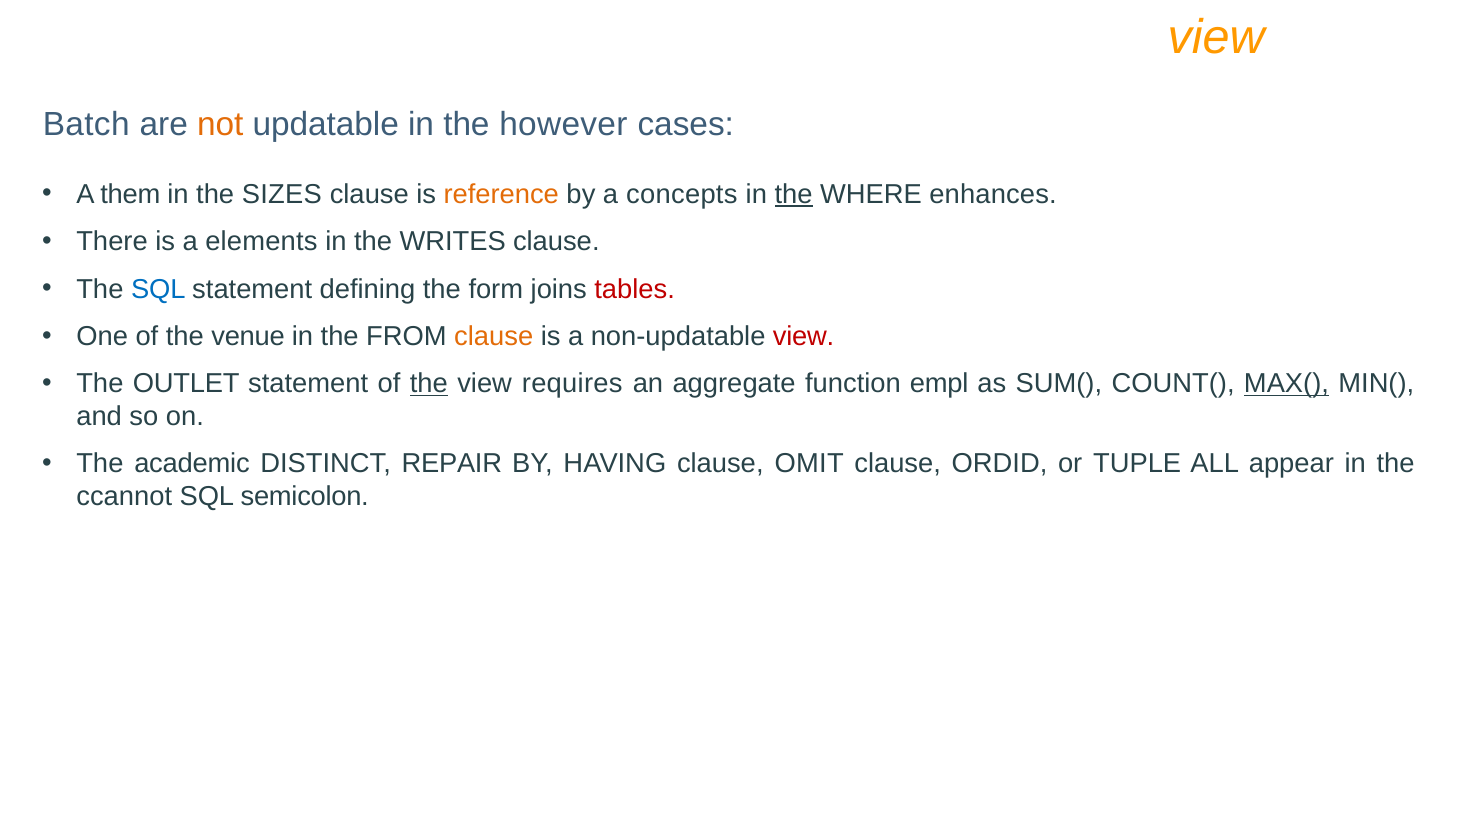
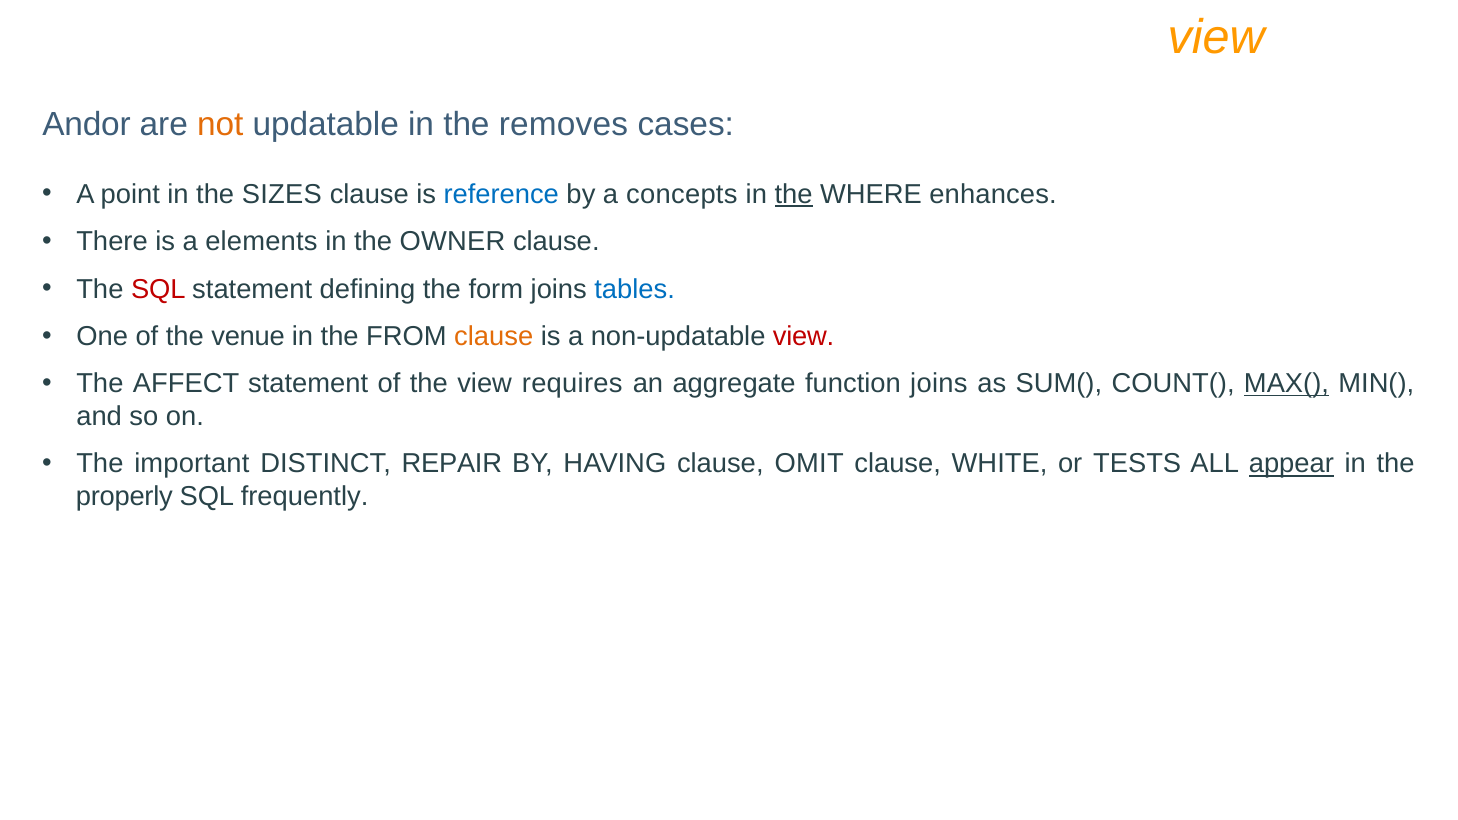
Batch: Batch -> Andor (86, 124)
however: however -> removes (563, 124)
them: them -> point (130, 194)
reference colour: orange -> blue (501, 194)
WRITES: WRITES -> OWNER (453, 242)
SQL colour: blue -> red (158, 289)
tables colour: red -> blue (635, 289)
OUTLET: OUTLET -> AFFECT (186, 384)
the underline: present -> none (429, 384)
function empl: empl -> joins (939, 384)
academic: academic -> important (192, 464)
ORDID: ORDID -> WHITE (1000, 464)
TUPLE: TUPLE -> TESTS (1137, 464)
appear underline: none -> present (1291, 464)
ccannot: ccannot -> properly (124, 497)
semicolon: semicolon -> frequently (305, 497)
